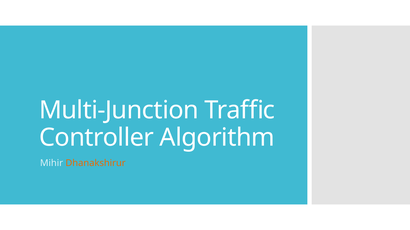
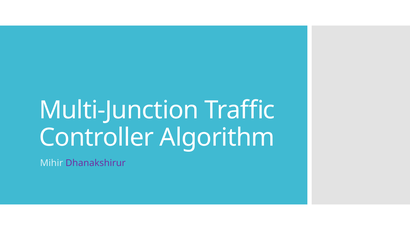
Dhanakshirur colour: orange -> purple (96, 164)
